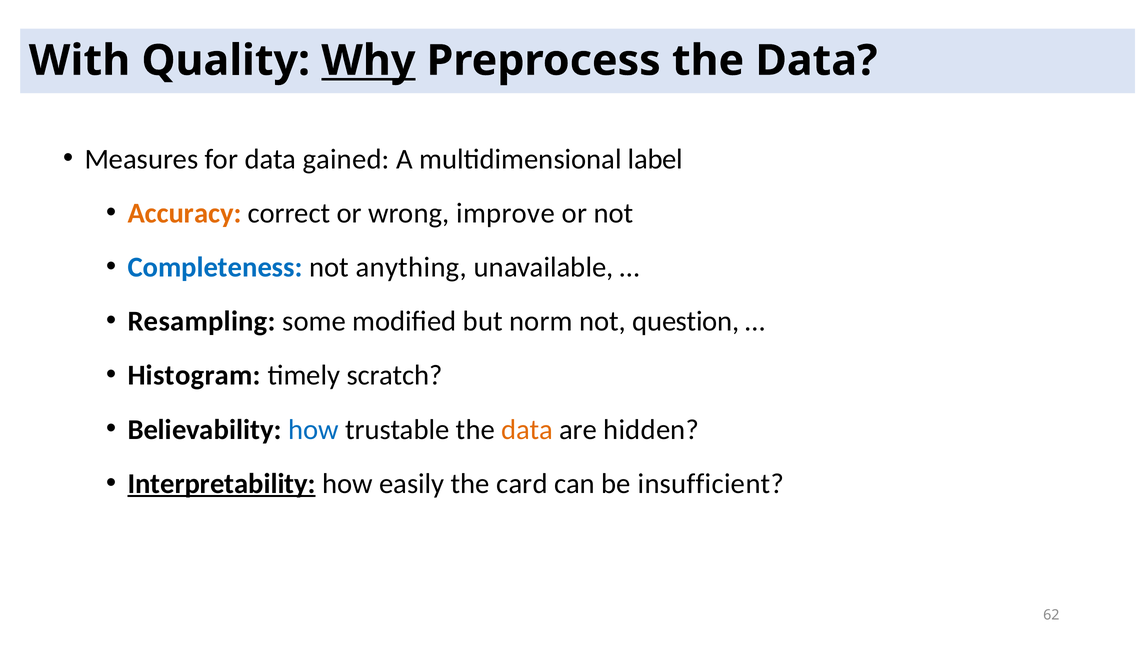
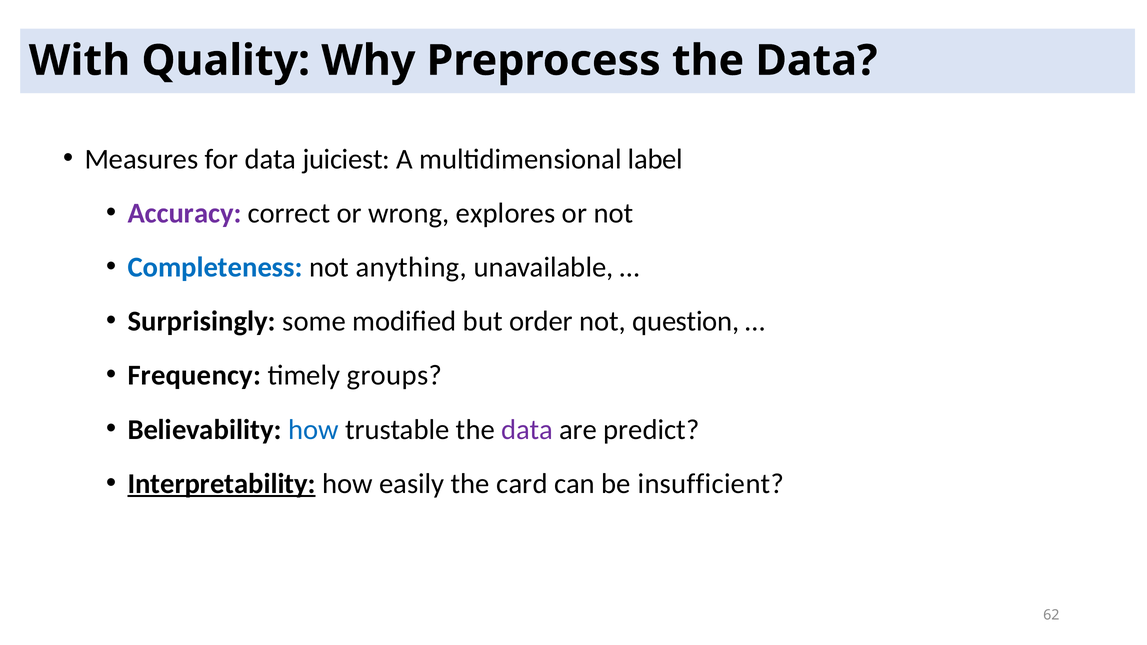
Why underline: present -> none (368, 61)
gained: gained -> juiciest (346, 159)
Accuracy colour: orange -> purple (184, 213)
improve: improve -> explores (506, 213)
Resampling: Resampling -> Surprisingly (202, 321)
norm: norm -> order (541, 321)
Histogram: Histogram -> Frequency (194, 376)
scratch: scratch -> groups (394, 376)
data colour: orange -> purple (527, 430)
hidden: hidden -> predict (651, 430)
